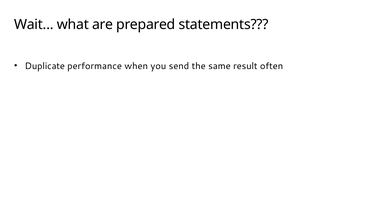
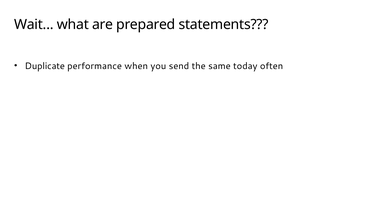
result: result -> today (245, 66)
